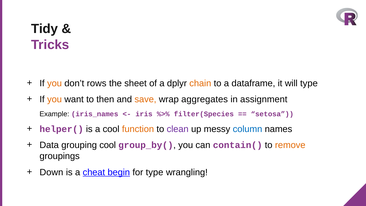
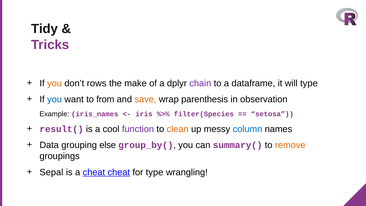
sheet: sheet -> make (136, 83)
chain colour: orange -> purple (200, 83)
you colour: orange -> blue (55, 99)
then: then -> from (105, 99)
aggregates: aggregates -> parenthesis (205, 99)
assignment: assignment -> observation (264, 99)
helper(: helper( -> result( (62, 129)
function colour: orange -> purple (138, 129)
clean colour: purple -> orange (178, 129)
grouping cool: cool -> else (108, 145)
contain(: contain( -> summary( (238, 145)
Down: Down -> Sepal (51, 172)
cheat begin: begin -> cheat (119, 172)
